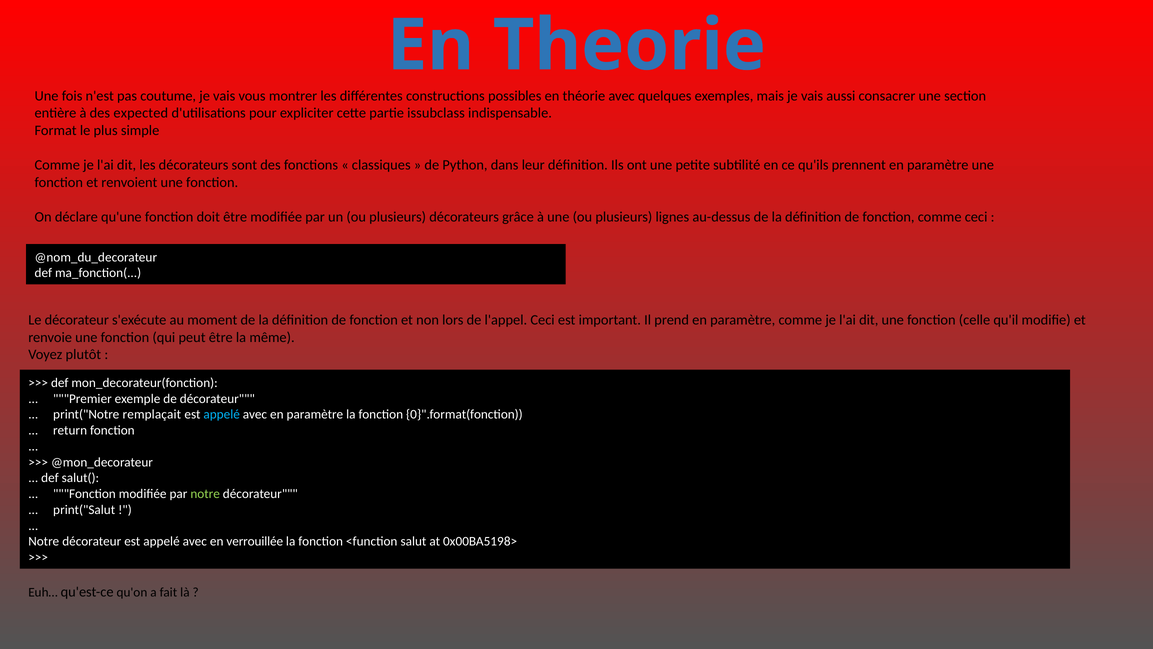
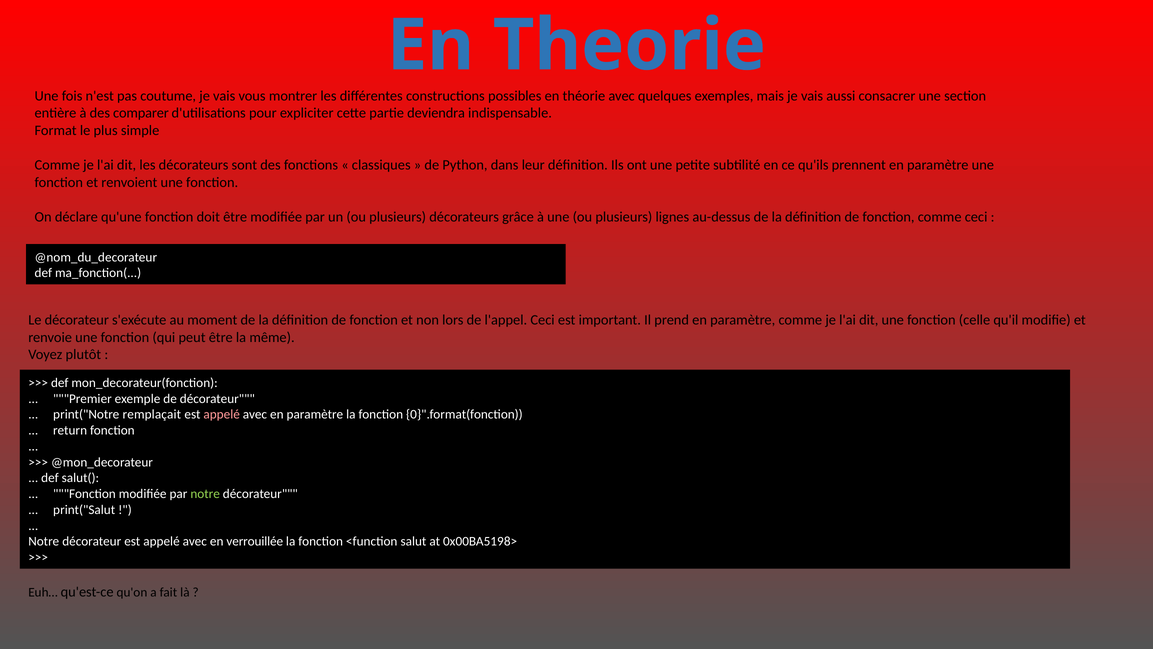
expected: expected -> comparer (141, 113)
issubclass: issubclass -> deviendra (436, 113)
appelé colour: light blue -> pink (222, 414)
